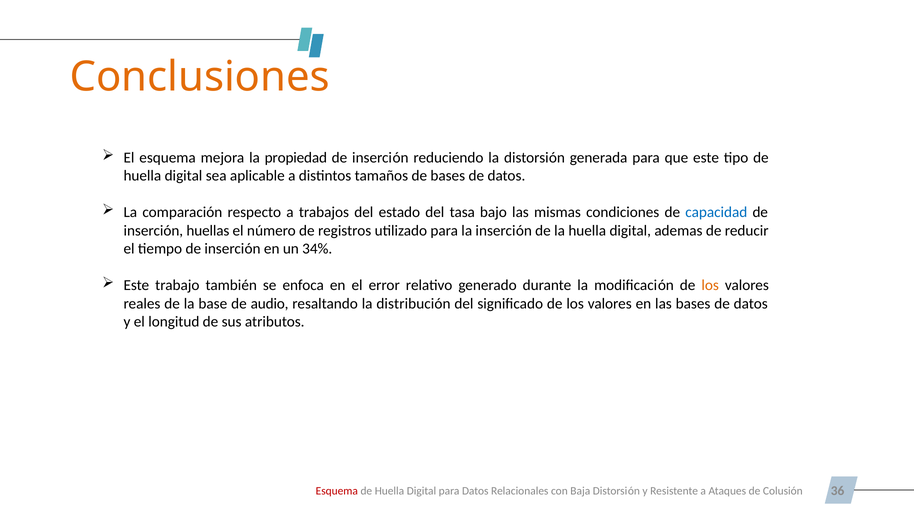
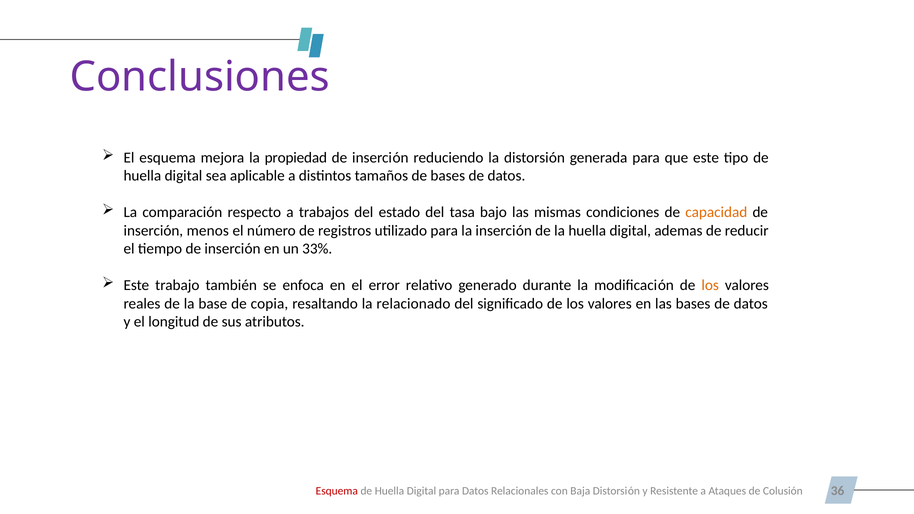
Conclusiones colour: orange -> purple (200, 77)
capacidad colour: blue -> orange (716, 212)
huellas: huellas -> menos (208, 231)
34%: 34% -> 33% (317, 249)
audio: audio -> copia (269, 304)
distribución: distribución -> relacionado (413, 304)
